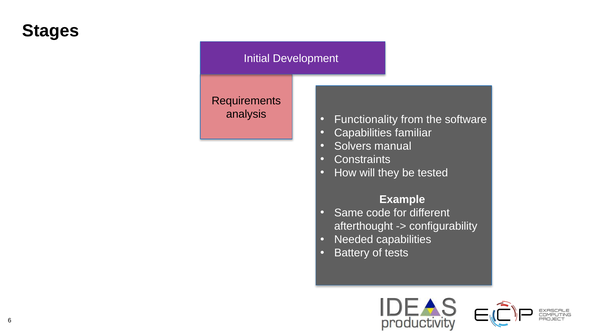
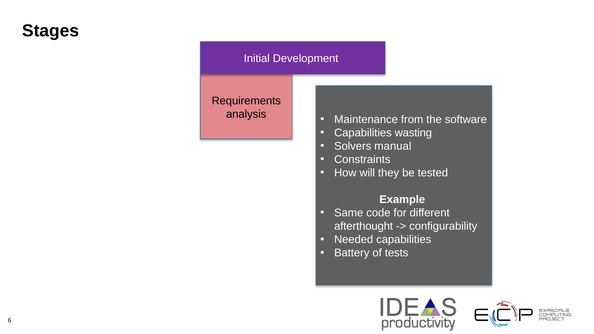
Functionality: Functionality -> Maintenance (366, 119)
familiar: familiar -> wasting (413, 133)
